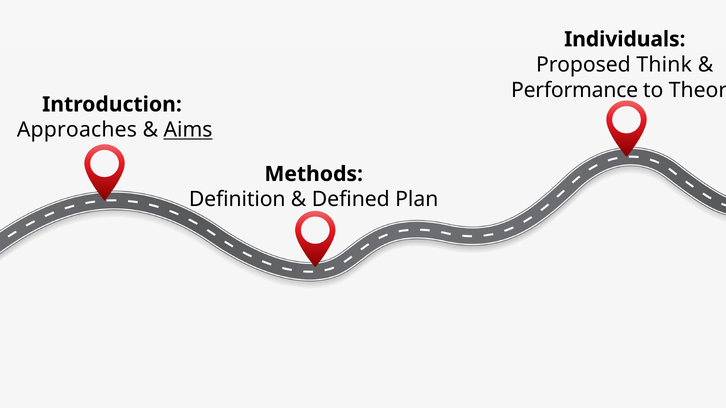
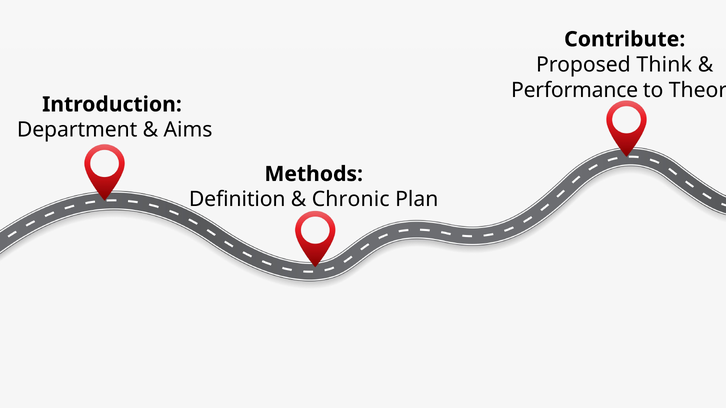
Individuals: Individuals -> Contribute (625, 39)
Approaches: Approaches -> Department (77, 130)
Aims underline: present -> none (188, 130)
Defined: Defined -> Chronic (351, 200)
